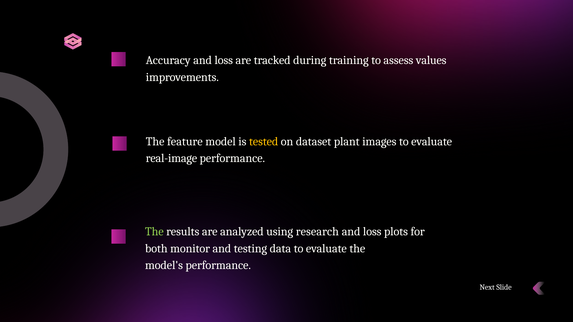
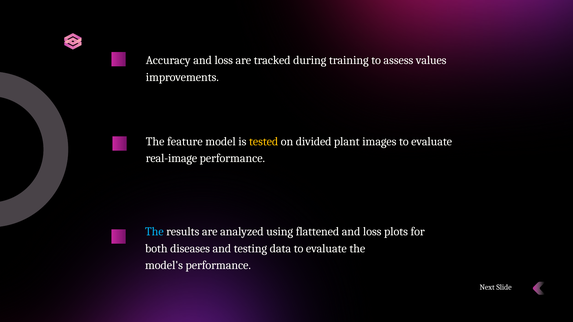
dataset: dataset -> divided (314, 142)
The colour: light green -> light blue (154, 232)
research: research -> flattened (317, 232)
monitor: monitor -> diseases (190, 249)
